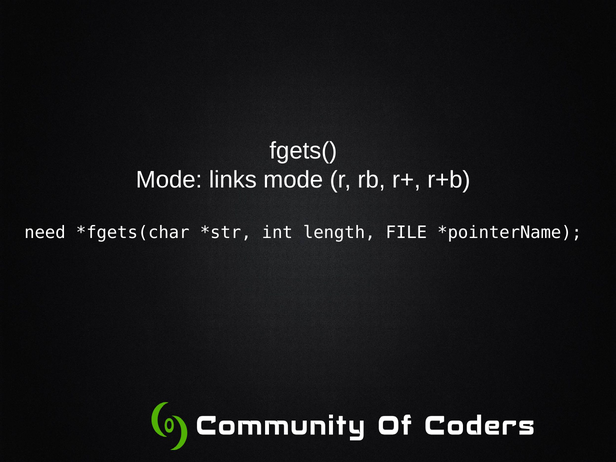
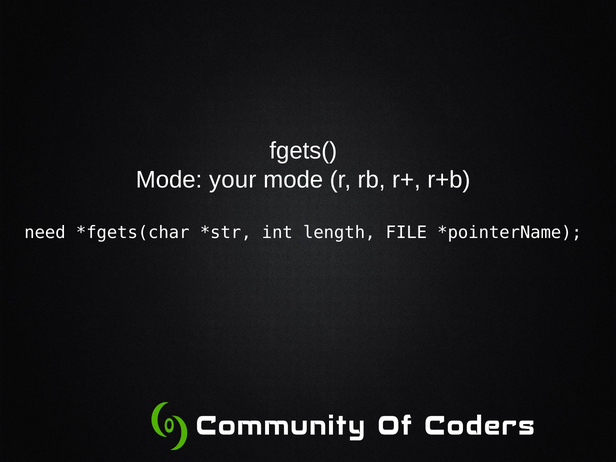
links: links -> your (233, 180)
